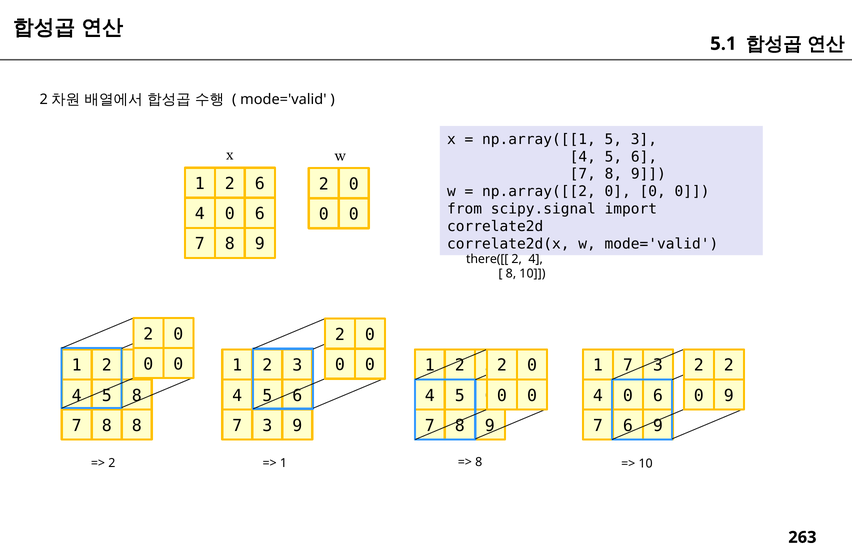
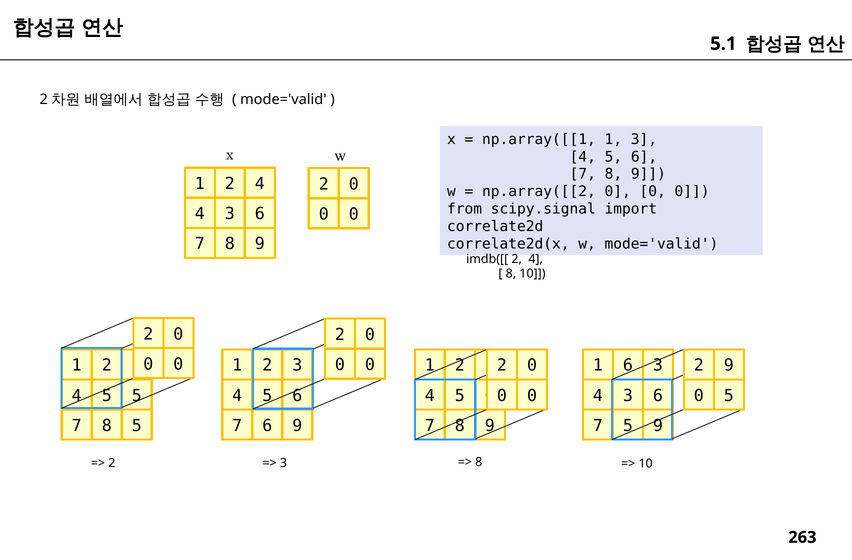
np.array([[1 5: 5 -> 1 (613, 139)
6: 6 -> 4 (260, 184)
0: 0 -> 3 (230, 214)
there([[: there([[ -> imdb([[ (487, 259)
1 7: 7 -> 6 (628, 365)
2 2: 2 -> 9 (729, 365)
5 8: 8 -> 5 (137, 395)
0: 0 -> 3 (628, 395)
0 9: 9 -> 5 (729, 395)
8 8: 8 -> 5 (137, 425)
3: 3 -> 6 (267, 425)
7 6: 6 -> 5 (628, 425)
1: 1 -> 3 (283, 463)
